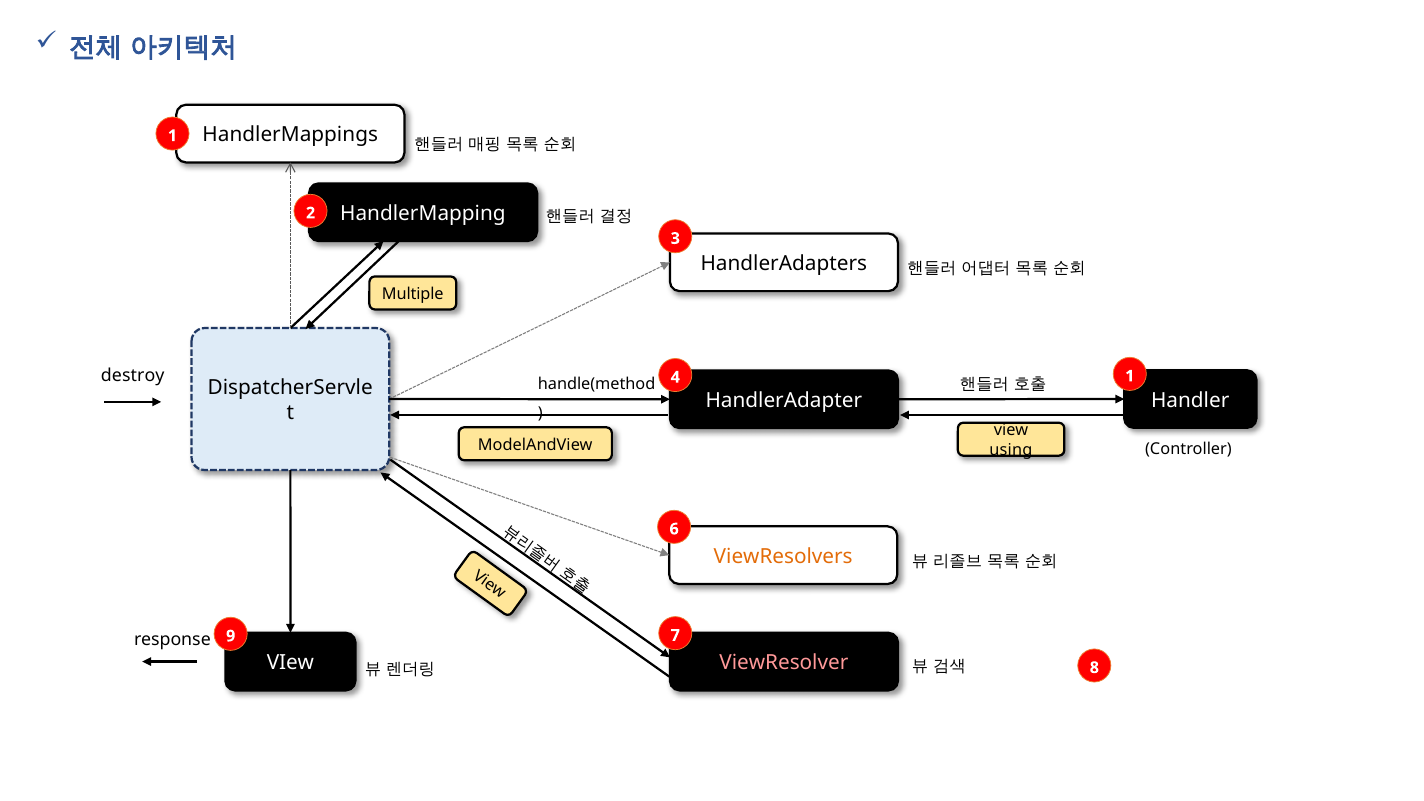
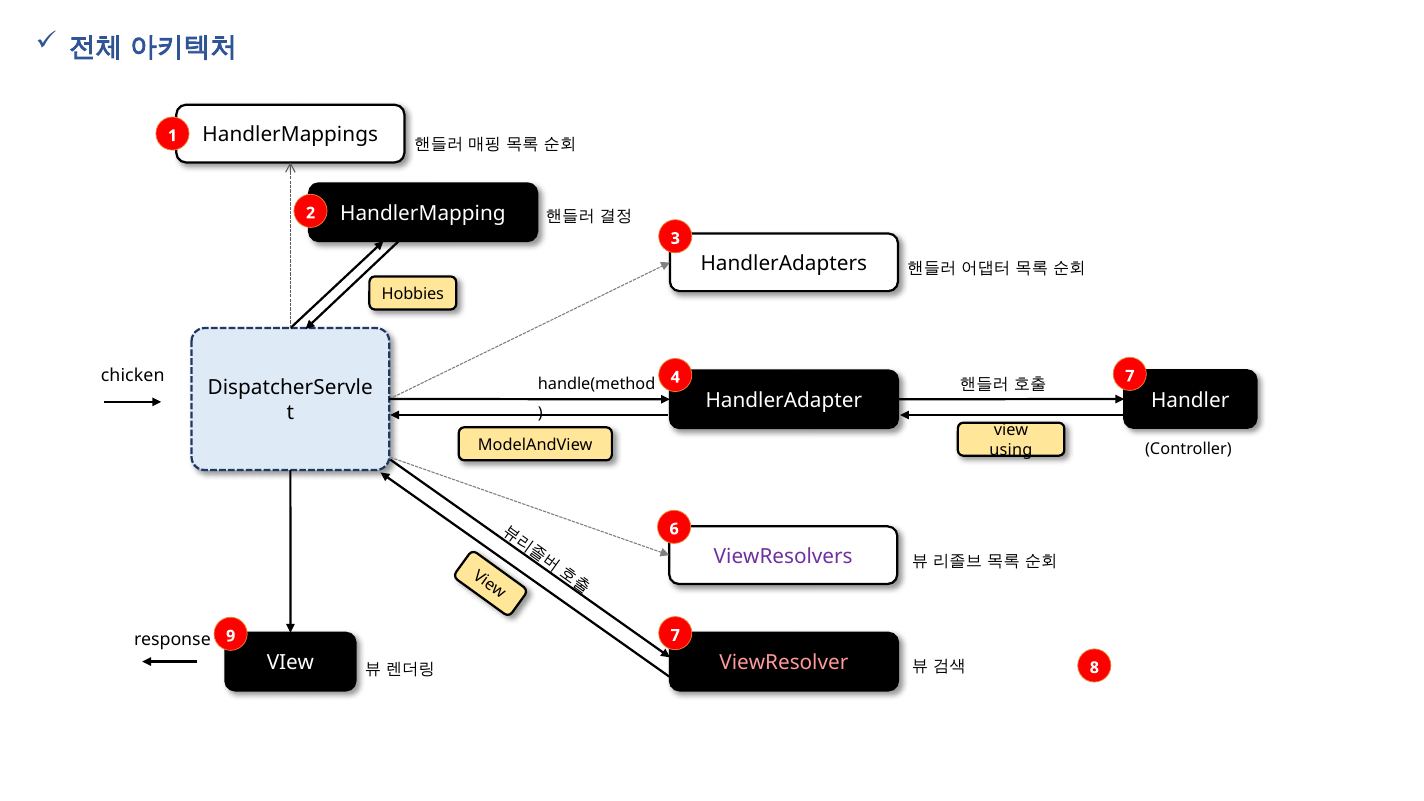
Multiple: Multiple -> Hobbies (413, 294)
destroy: destroy -> chicken (133, 376)
4 1: 1 -> 7 (1130, 376)
ViewResolvers colour: orange -> purple (783, 557)
